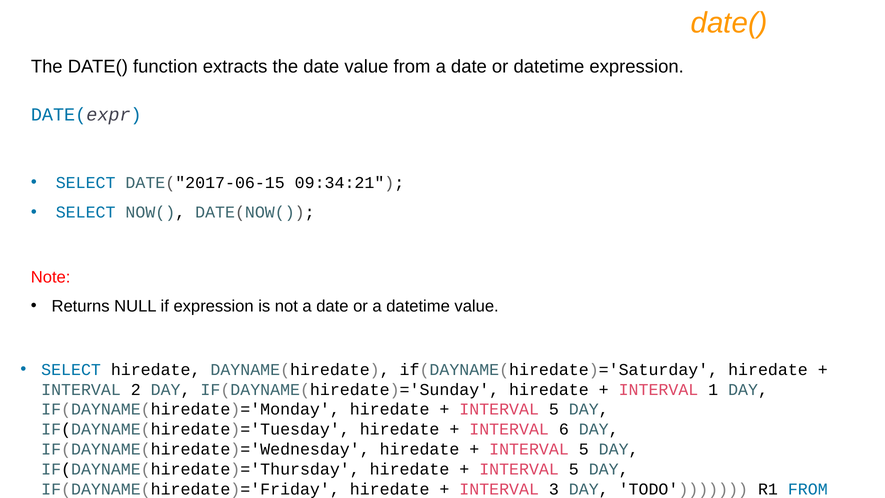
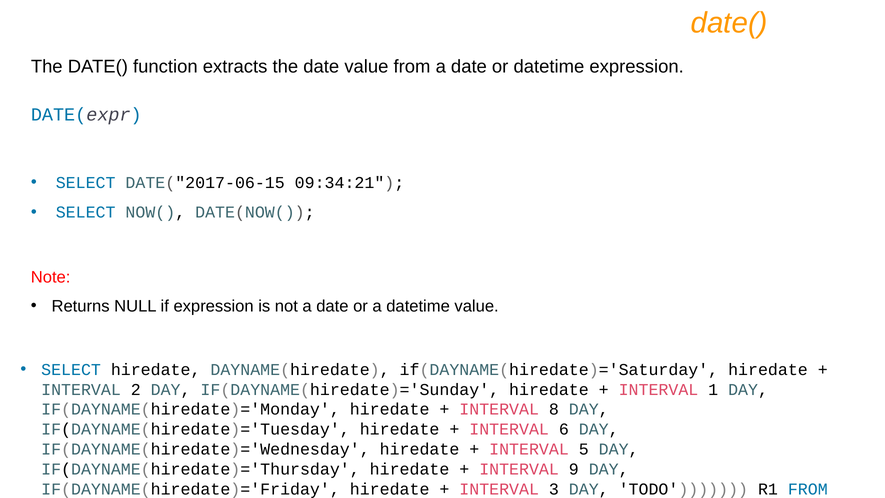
5: 5 -> 8 (554, 409)
5: 5 -> 9 (574, 469)
